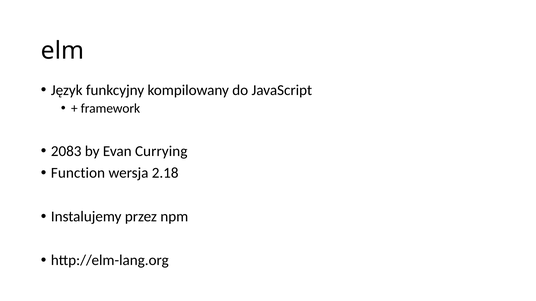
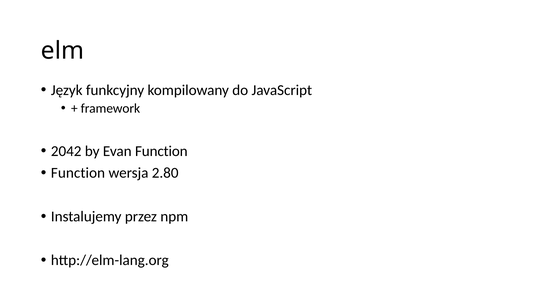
2083: 2083 -> 2042 (66, 151)
Evan Currying: Currying -> Function (161, 151)
2.18: 2.18 -> 2.80 (165, 173)
